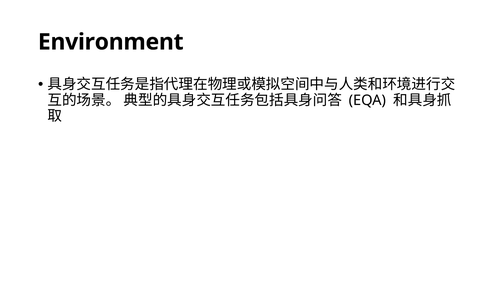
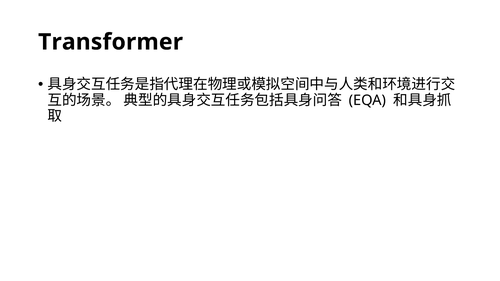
Environment: Environment -> Transformer (111, 42)
